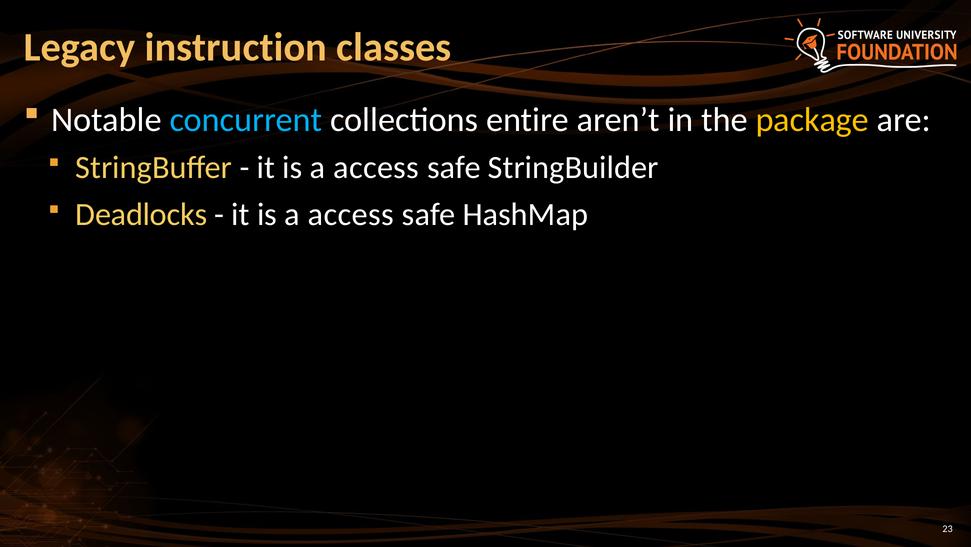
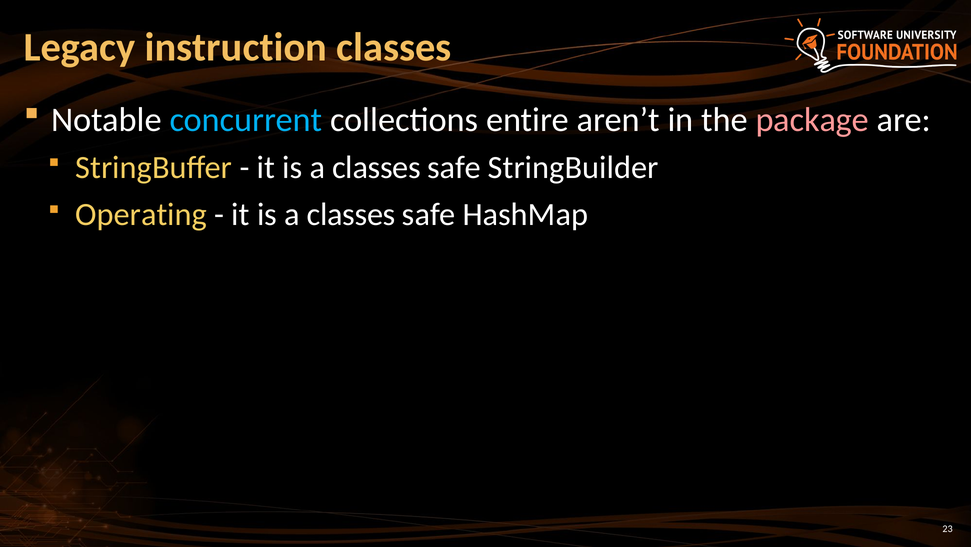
package colour: yellow -> pink (812, 120)
access: access -> classes (376, 168)
Deadlocks: Deadlocks -> Operating (141, 214)
access: access -> classes (351, 214)
